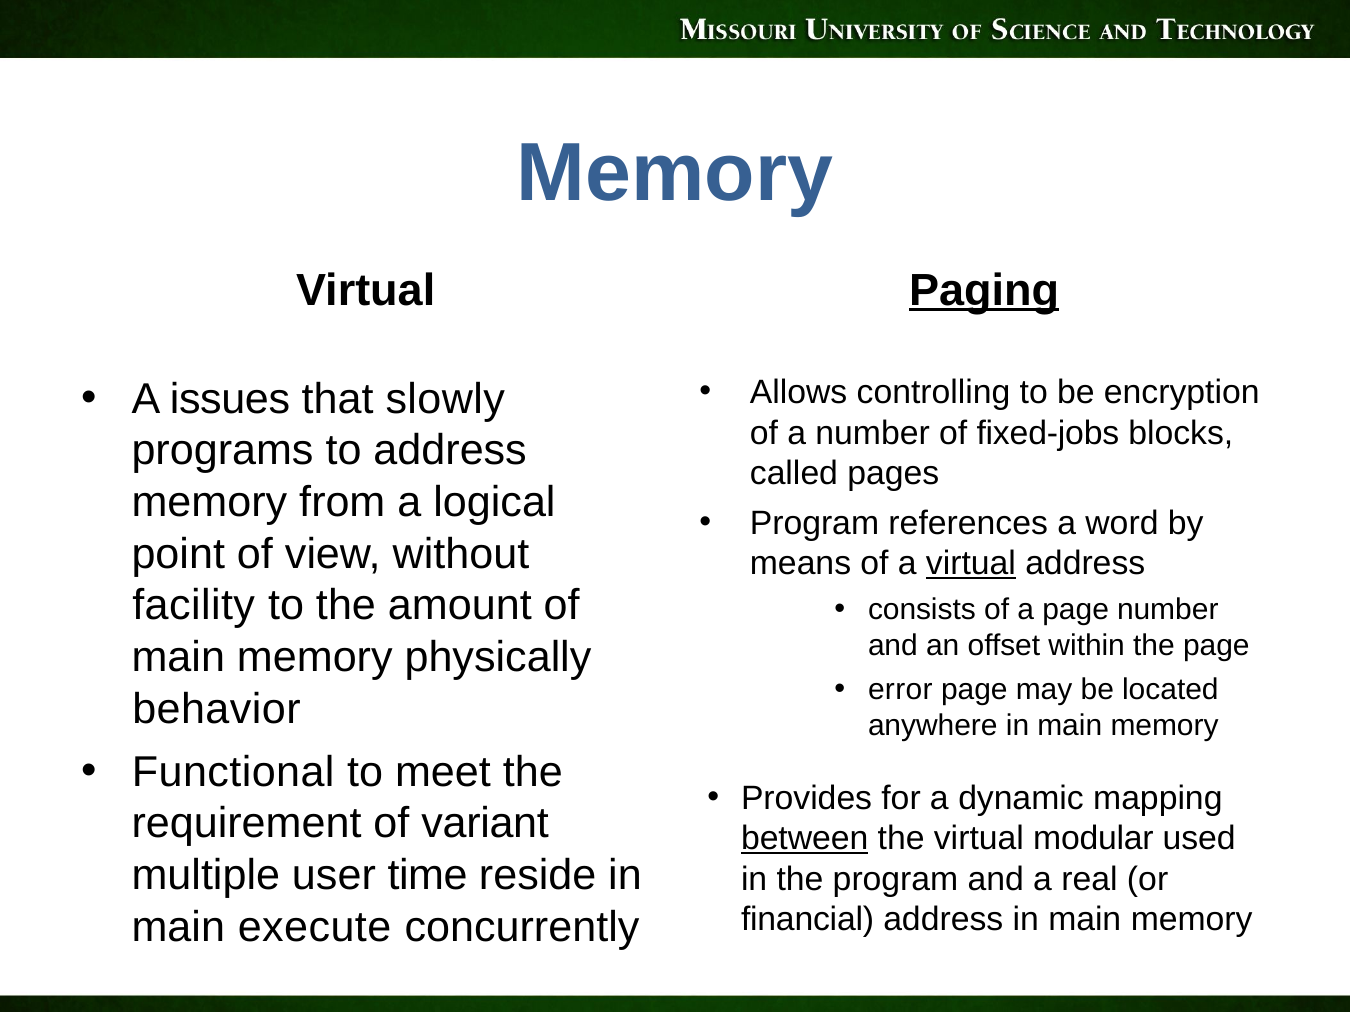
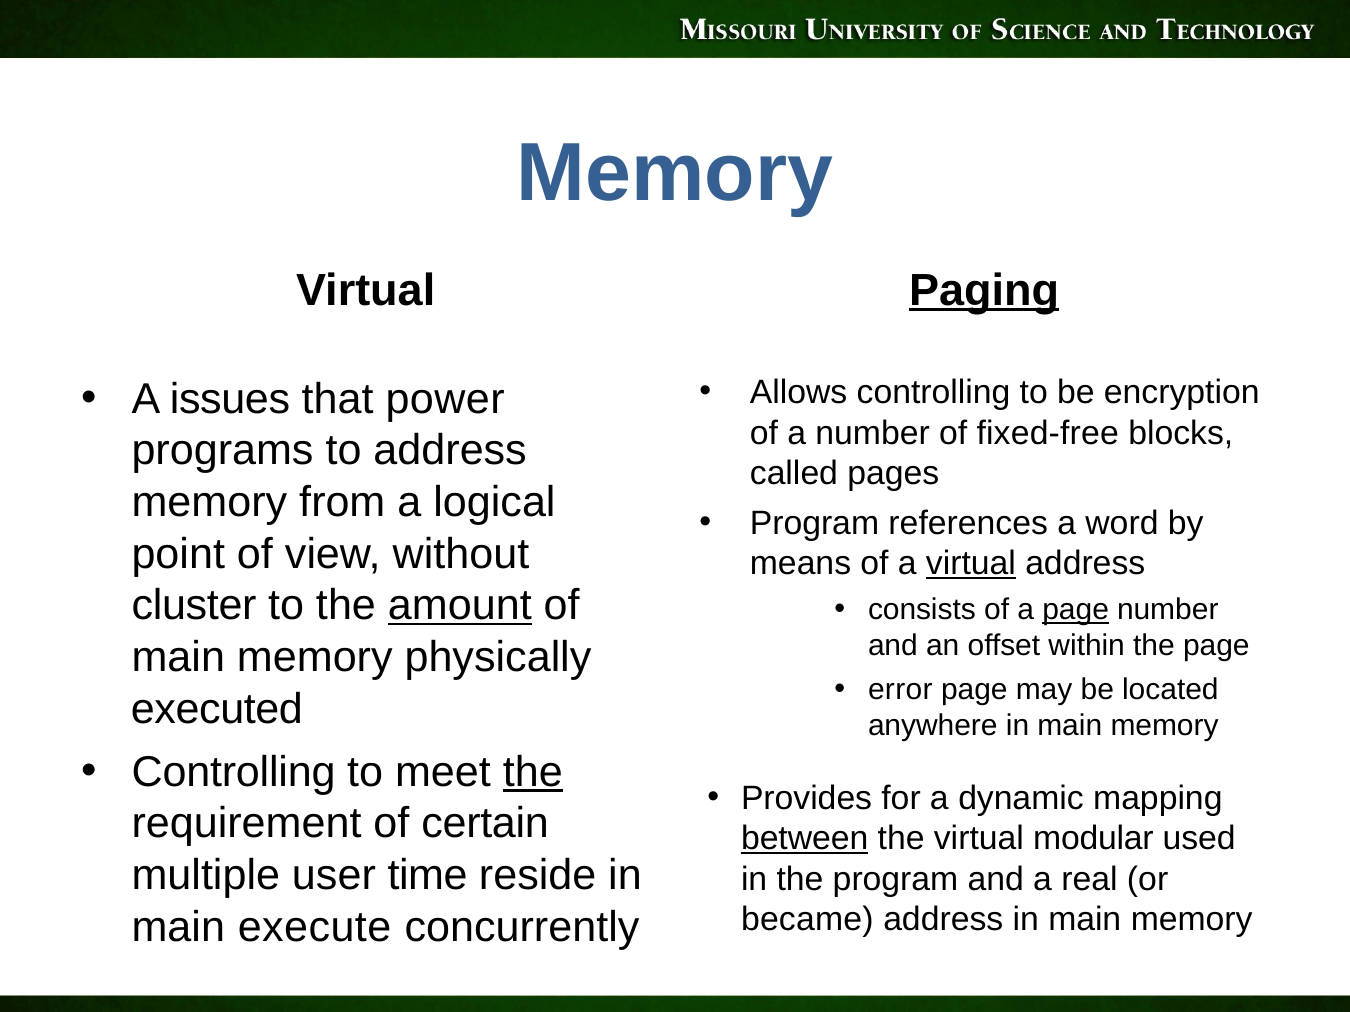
slowly: slowly -> power (445, 399)
fixed-jobs: fixed-jobs -> fixed-free (1048, 433)
facility: facility -> cluster (194, 606)
amount underline: none -> present (460, 606)
page underline: none -> present (1076, 610)
behavior: behavior -> executed (217, 709)
Functional: Functional -> Controlling (234, 772)
the underline: none -> present (533, 772)
variant: variant -> certain (485, 824)
financial: financial -> became (807, 920)
